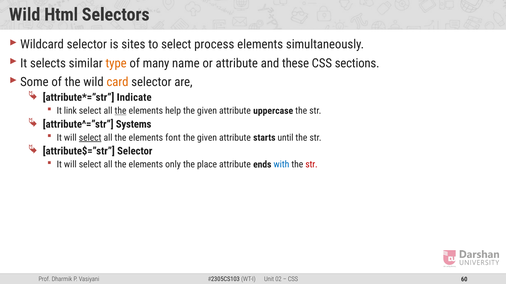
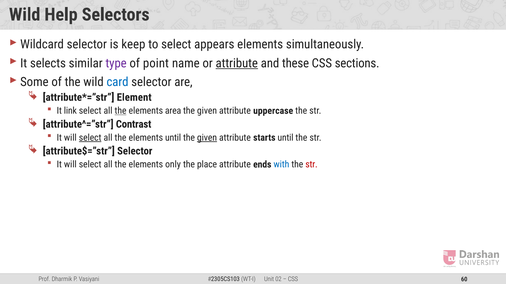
Html: Html -> Help (61, 15)
sites: sites -> keep (133, 44)
process: process -> appears (214, 44)
type colour: orange -> purple (116, 63)
many: many -> point (156, 63)
attribute underline: none -> present (237, 63)
card colour: orange -> blue (117, 82)
Indicate: Indicate -> Element (134, 98)
help: help -> area (173, 111)
Systems: Systems -> Contrast (134, 124)
elements font: font -> until (173, 138)
given underline: none -> present (207, 138)
